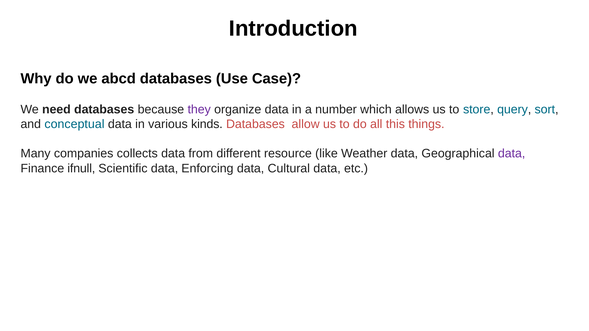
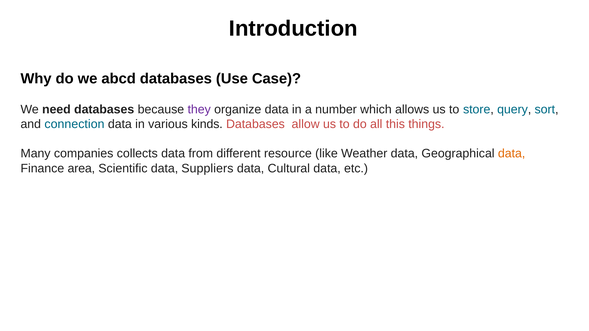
conceptual: conceptual -> connection (74, 124)
data colour: purple -> orange (512, 154)
ifnull: ifnull -> area (81, 168)
Enforcing: Enforcing -> Suppliers (207, 168)
